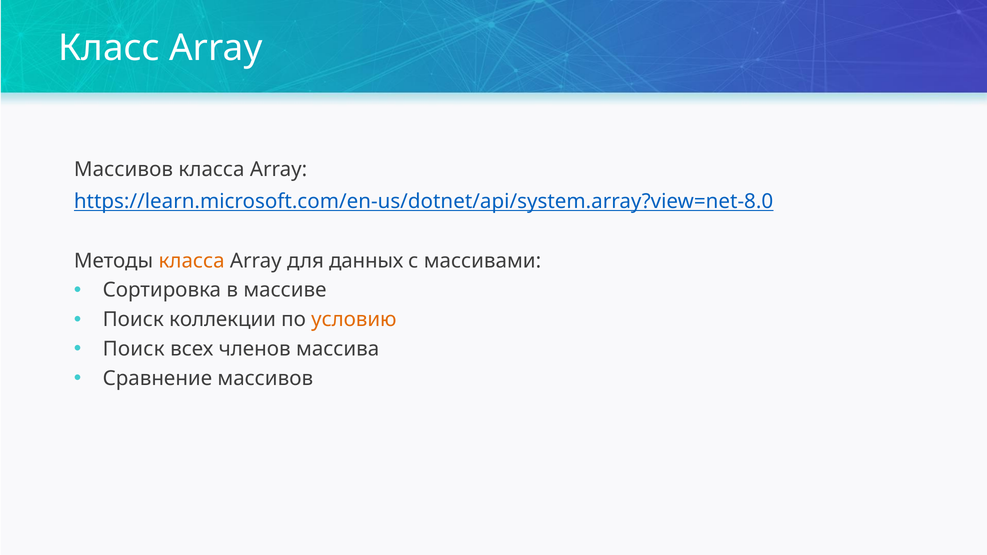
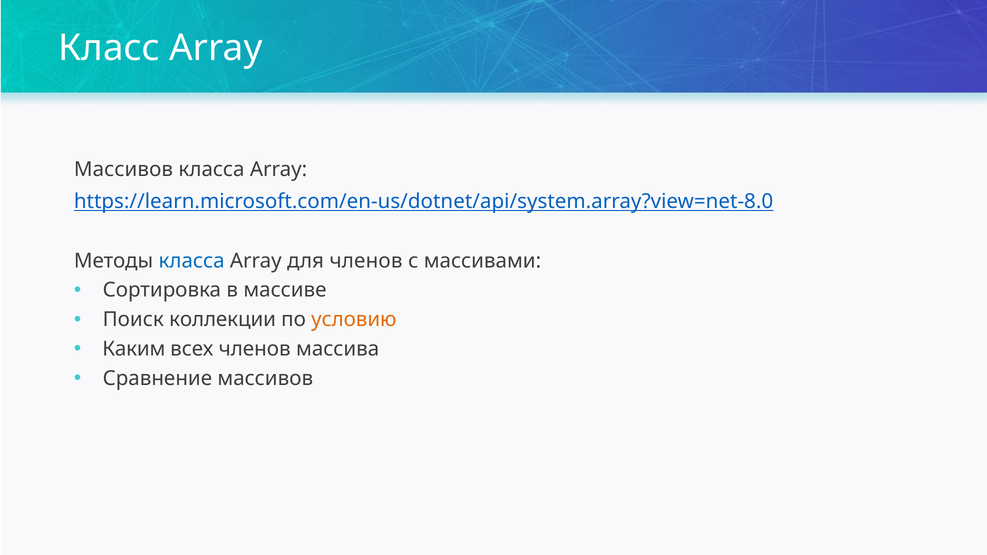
класса colour: orange -> blue (192, 261)
для данных: данных -> членов (366, 261)
Поиск: Поиск -> Каким (134, 349)
